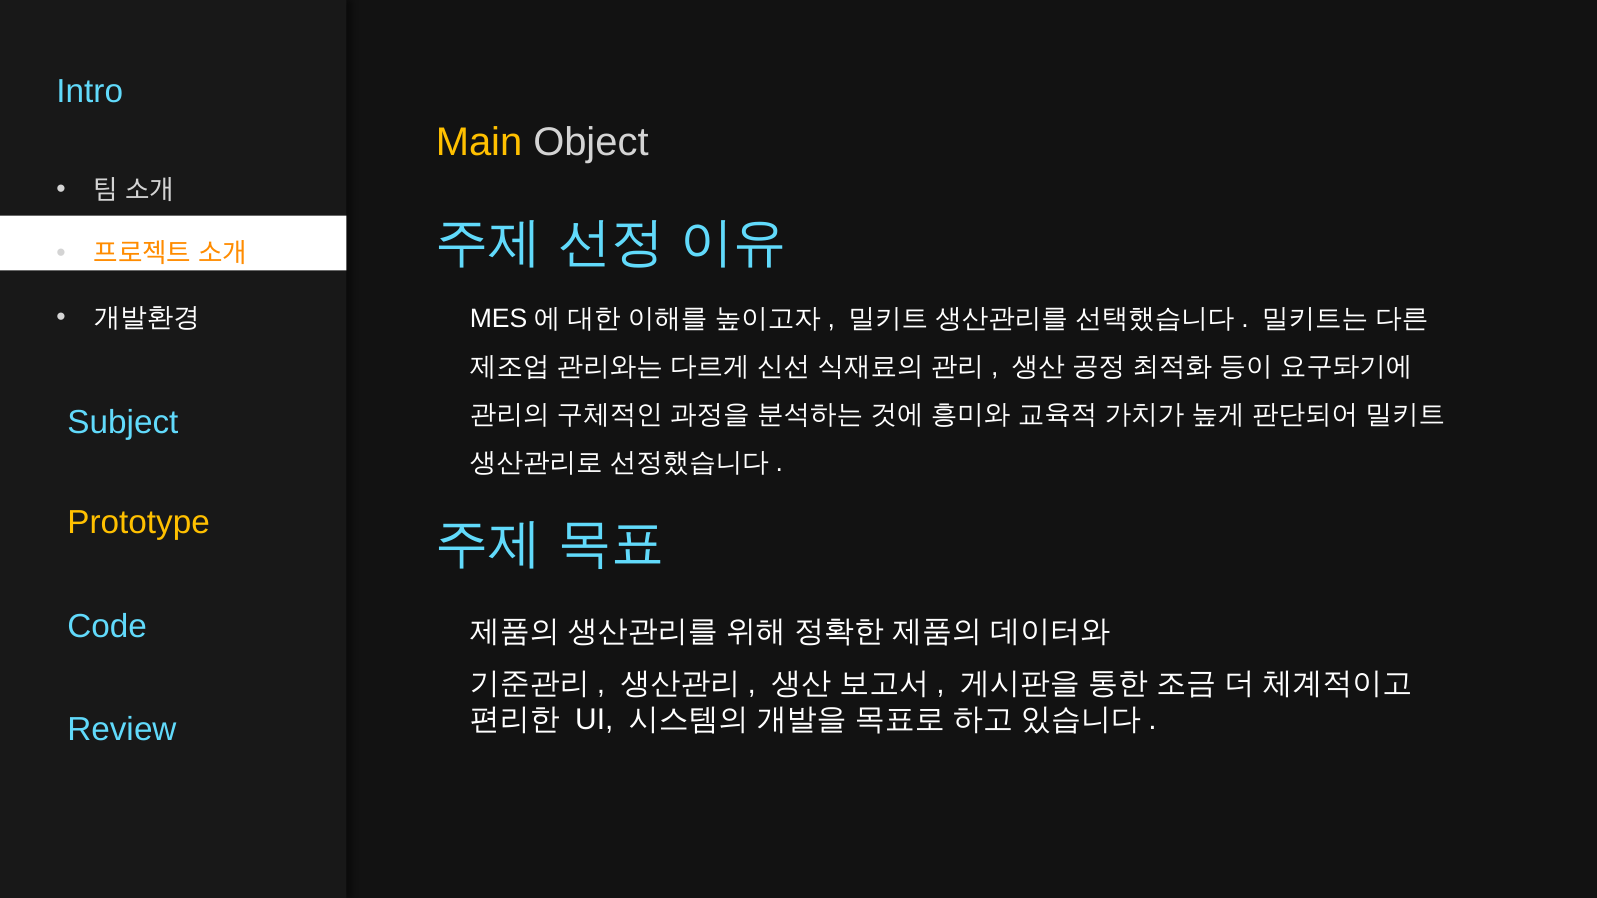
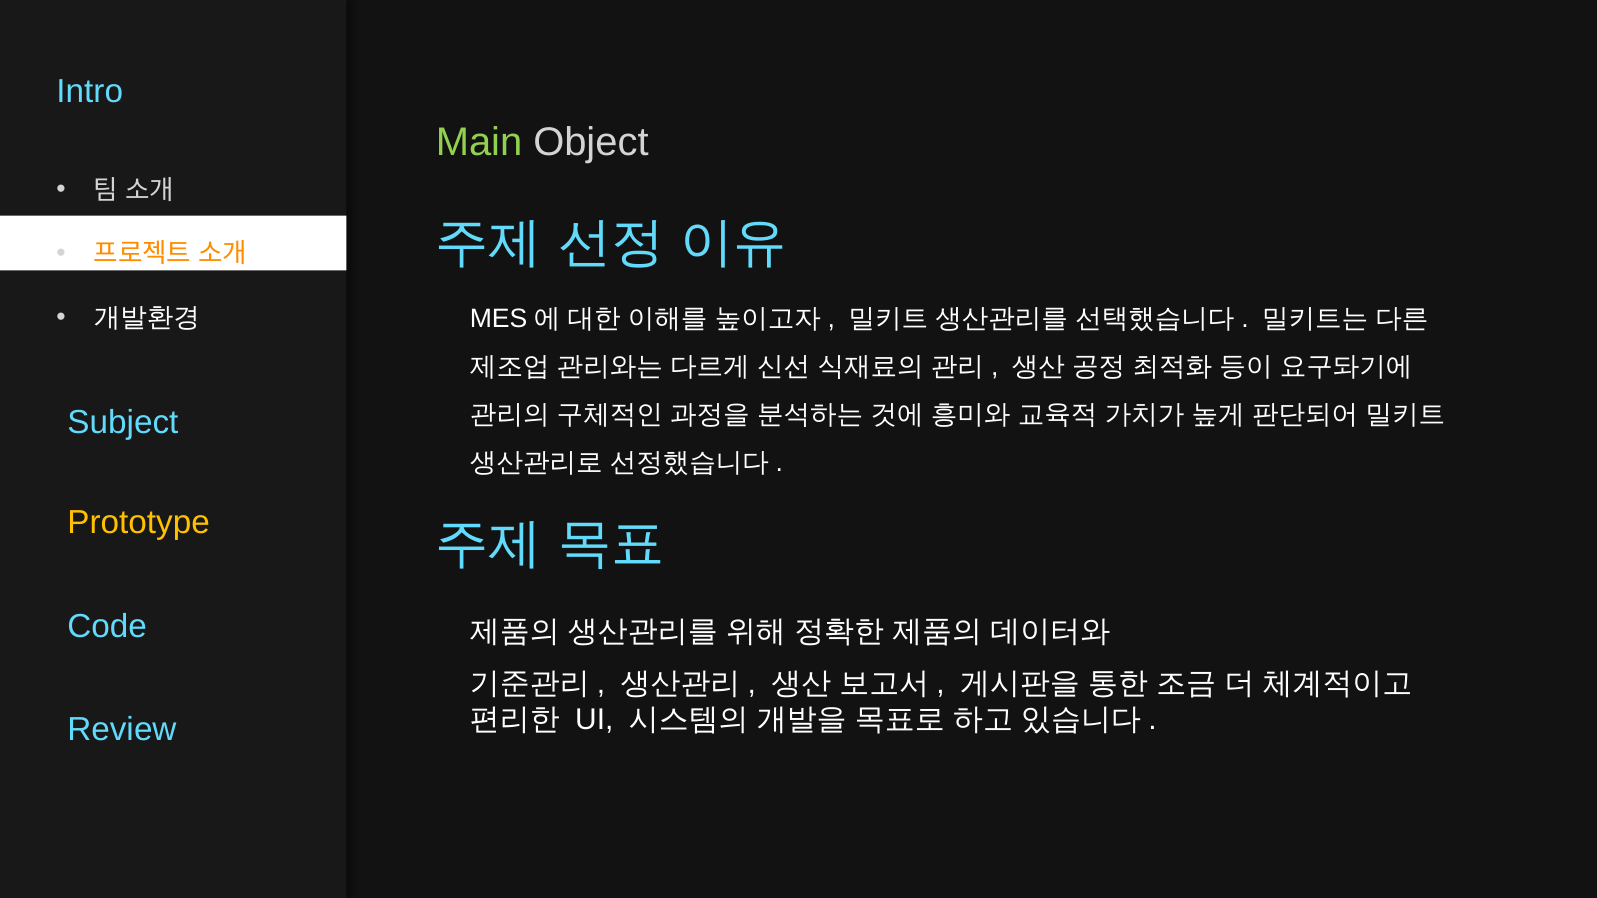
Main colour: yellow -> light green (479, 143)
